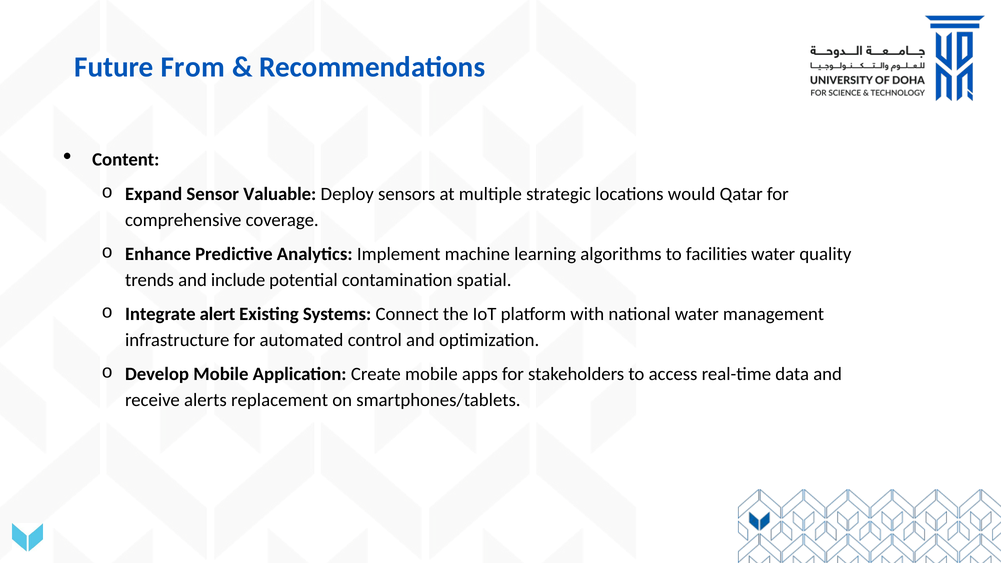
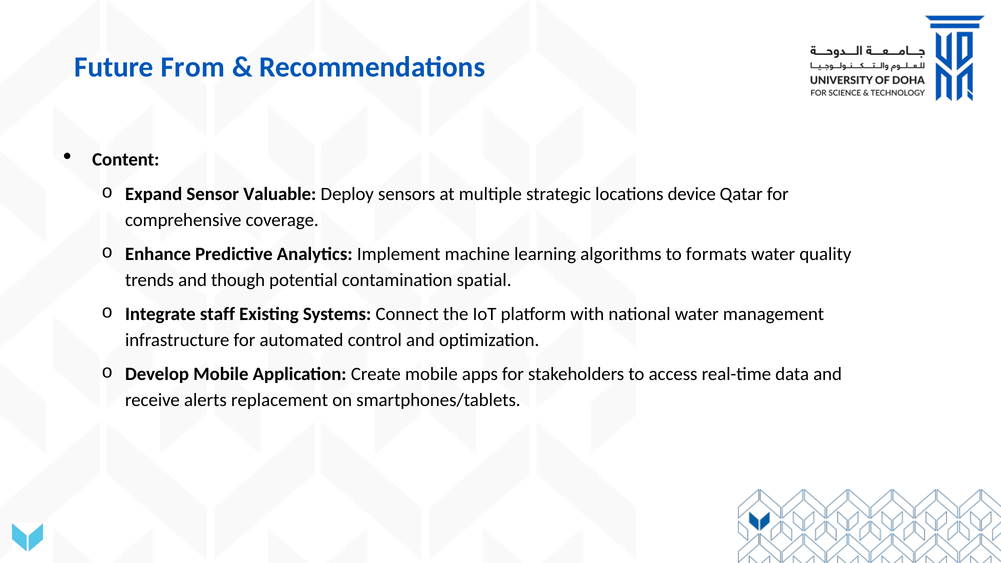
would: would -> device (692, 194)
facilities: facilities -> formats (716, 254)
include: include -> though (238, 280)
alert: alert -> staff (217, 314)
